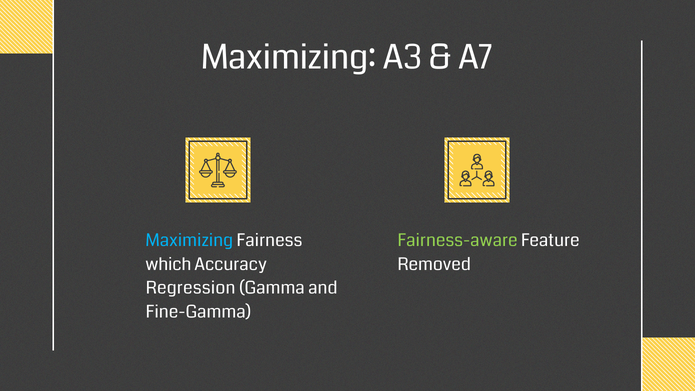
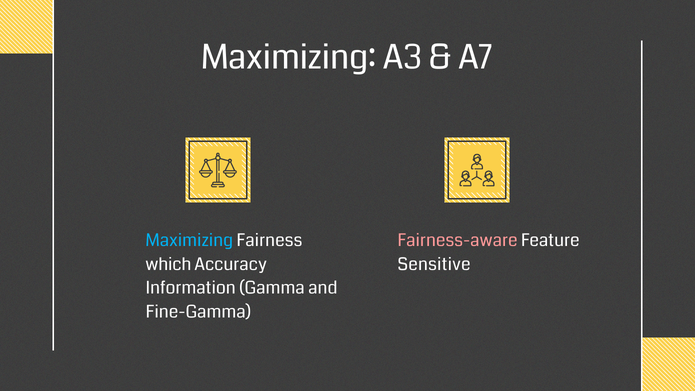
Fairness-aware colour: light green -> pink (458, 240)
Removed: Removed -> Sensitive (434, 264)
Regression: Regression -> Information (191, 288)
